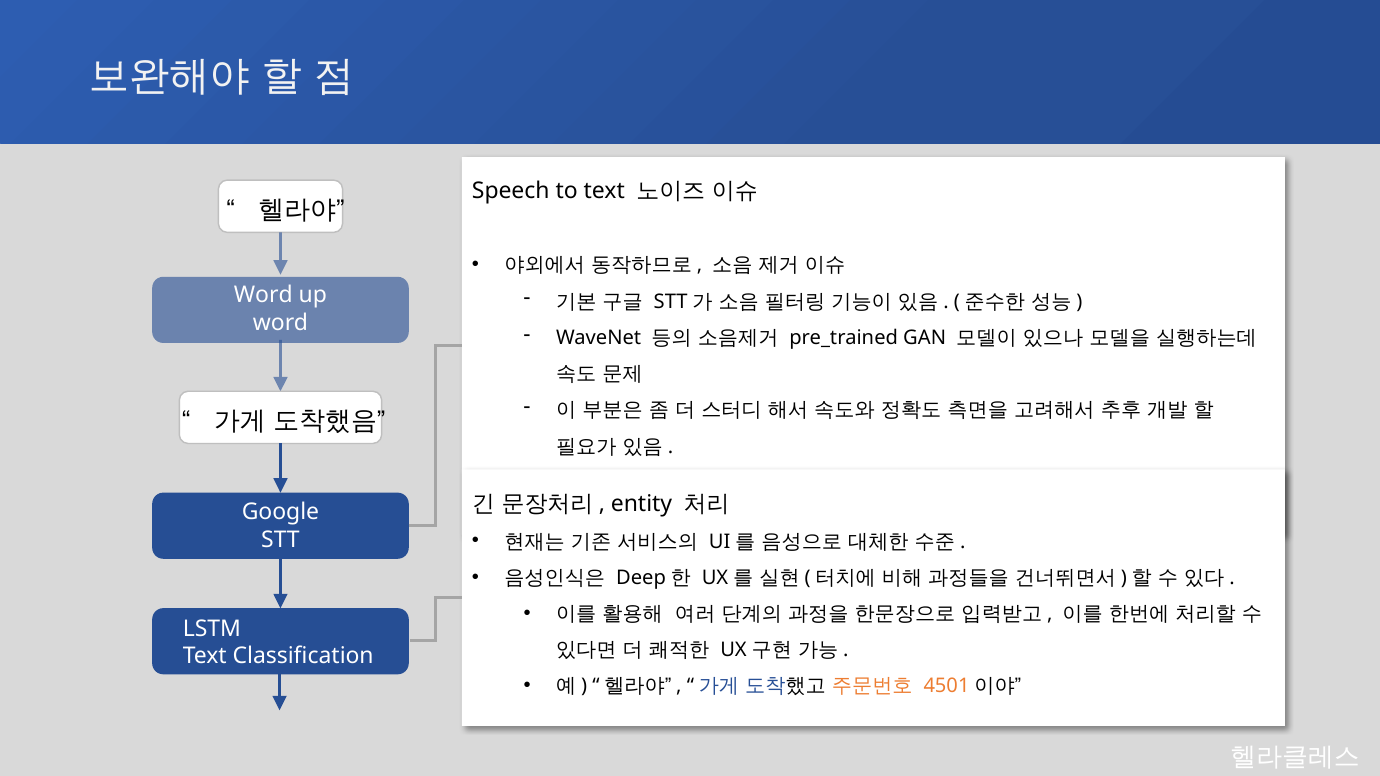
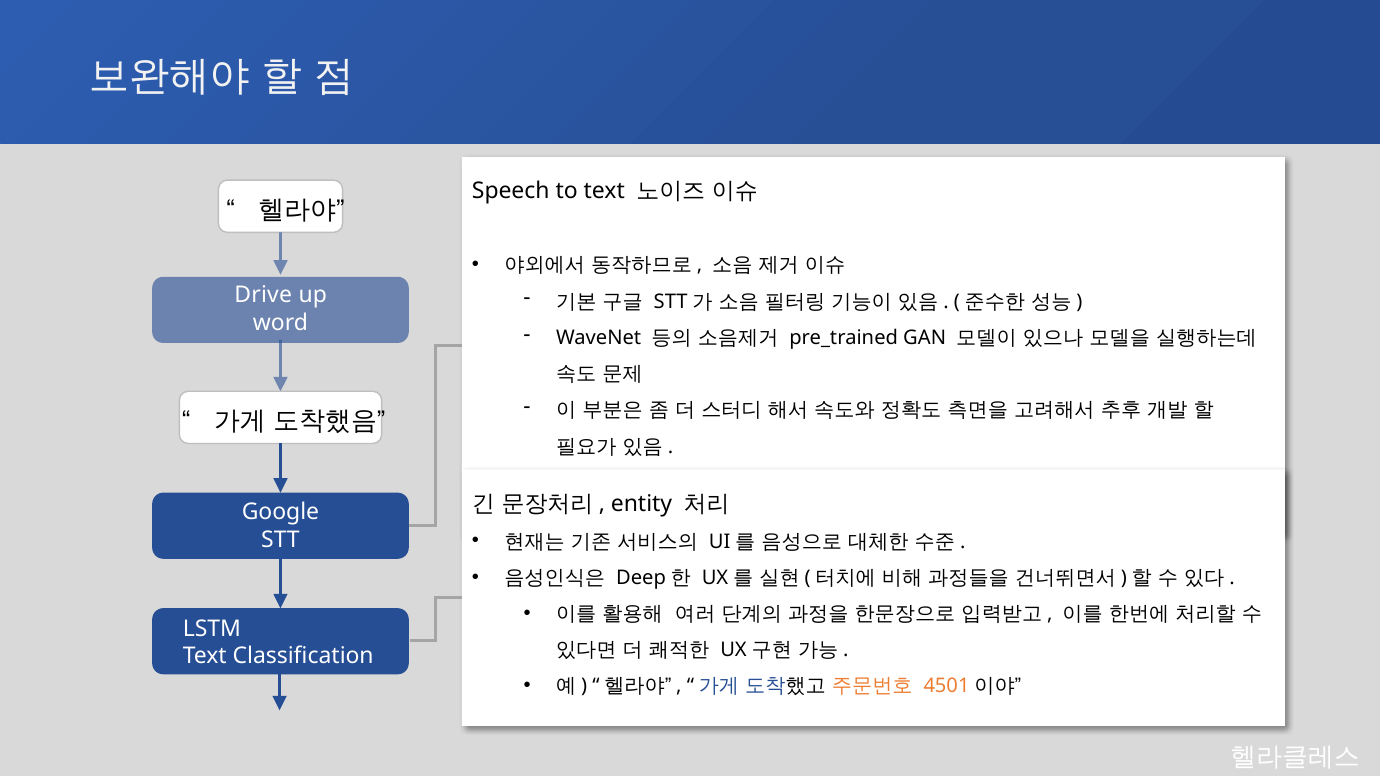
Word: Word -> Drive (263, 295)
